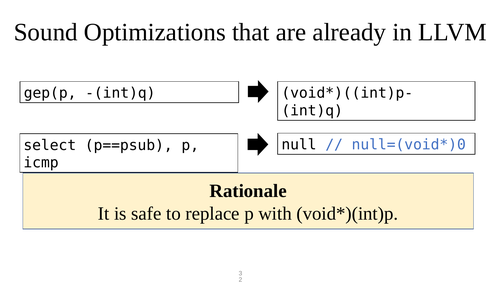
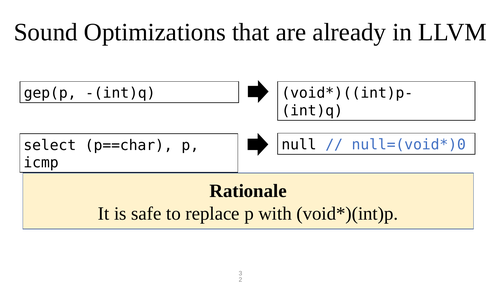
p==psub: p==psub -> p==char (129, 145)
